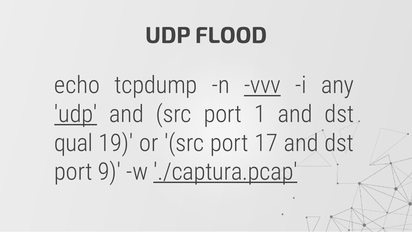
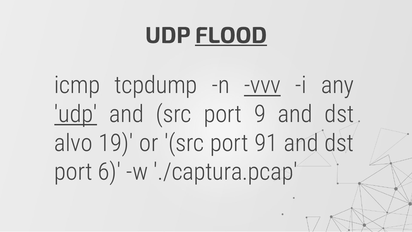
FLOOD underline: none -> present (231, 35)
echo: echo -> icmp (77, 85)
1: 1 -> 9 (260, 114)
qual: qual -> alvo (73, 143)
17: 17 -> 91 (266, 143)
9: 9 -> 6 (109, 172)
./captura.pcap underline: present -> none (225, 172)
